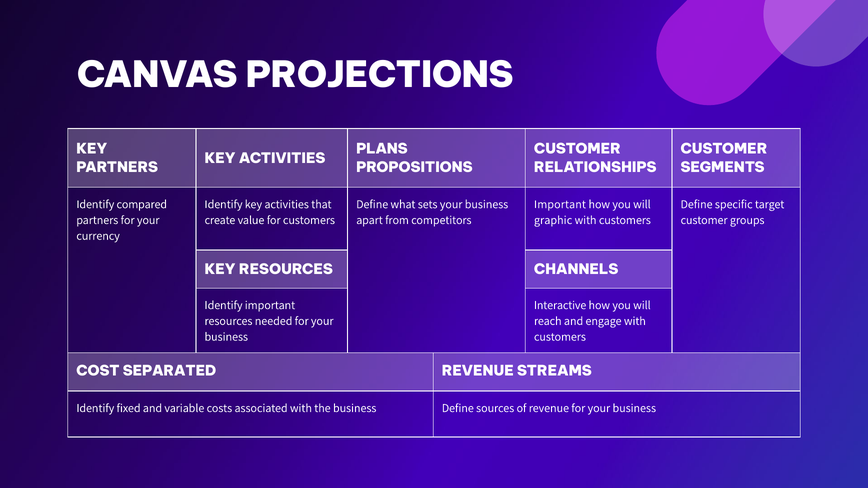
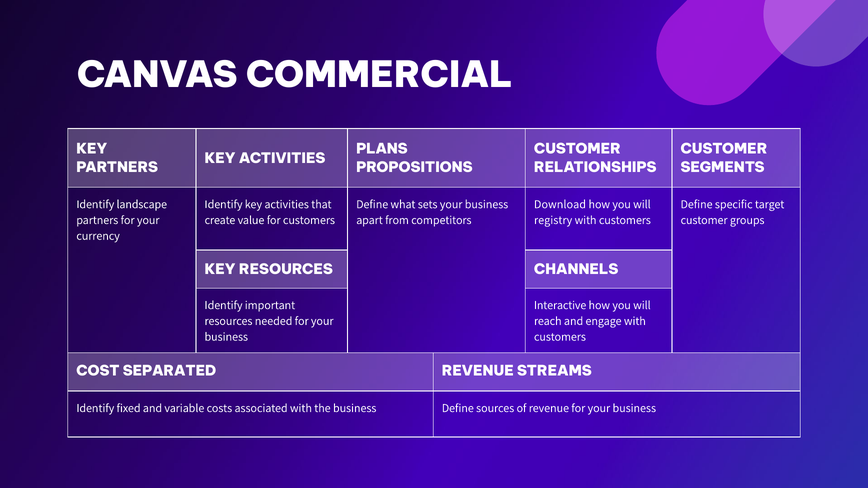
PROJECTIONS: PROJECTIONS -> COMMERCIAL (380, 75)
compared: compared -> landscape (142, 204)
Important: Important -> Download (560, 204)
graphic: graphic -> registry (553, 220)
